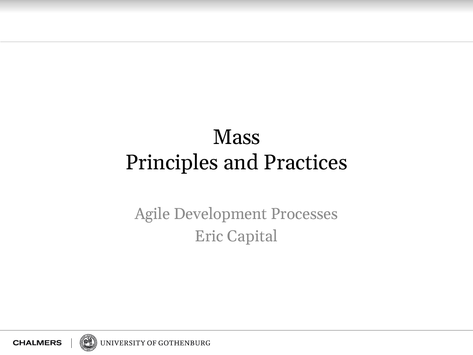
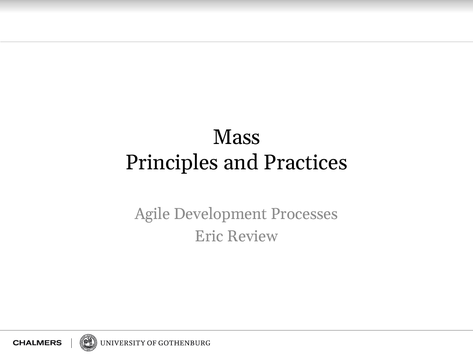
Capital: Capital -> Review (253, 236)
